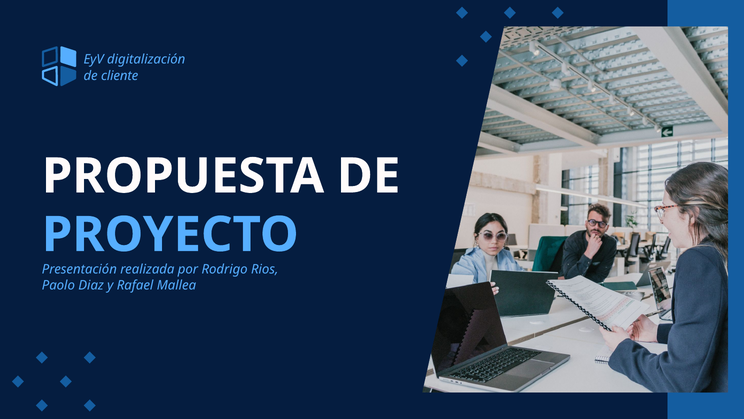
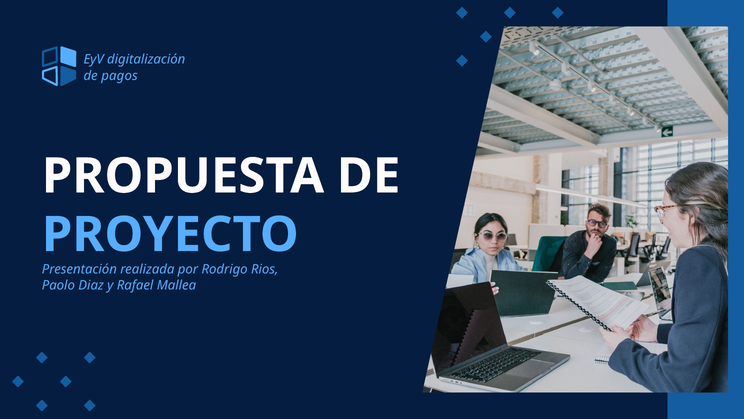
cliente: cliente -> pagos (120, 76)
